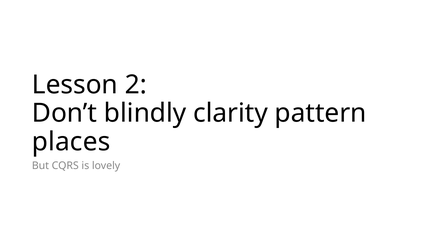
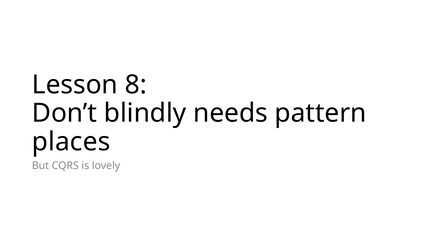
2: 2 -> 8 (136, 85)
clarity: clarity -> needs (230, 113)
